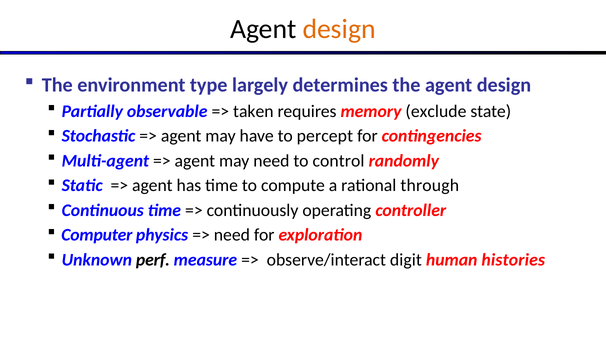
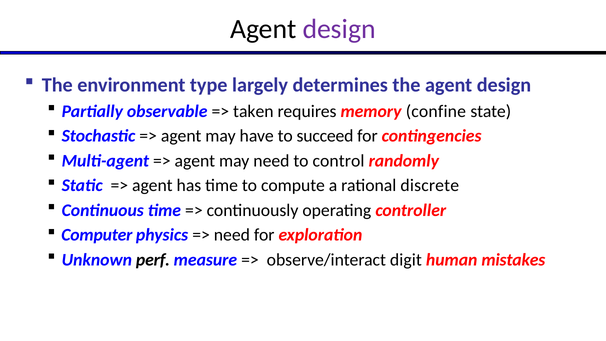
design colour: orange -> purple (339, 29)
exclude: exclude -> confine (436, 111)
percept: percept -> succeed (325, 136)
through: through -> discrete (430, 186)
histories: histories -> mistakes (513, 260)
